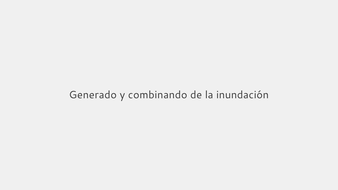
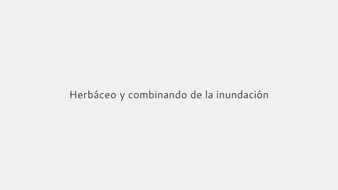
Generado: Generado -> Herbáceo (93, 95)
